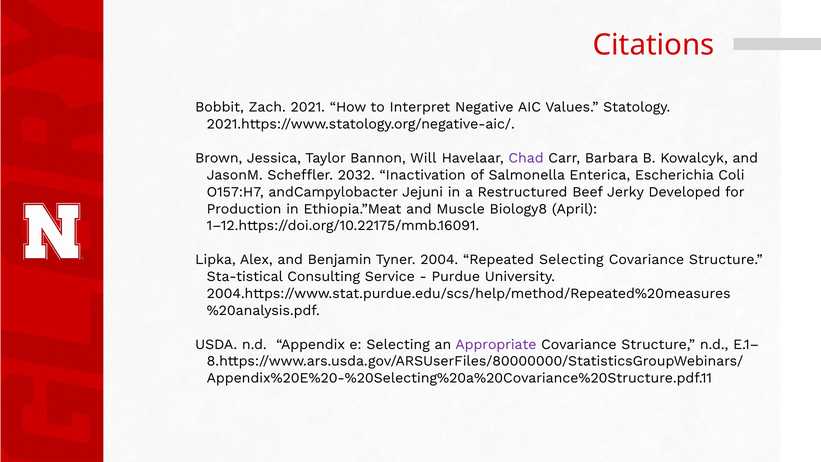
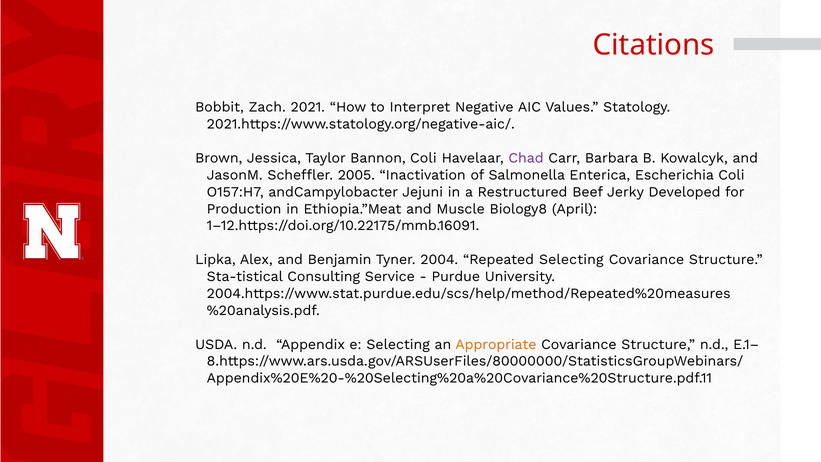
Bannon Will: Will -> Coli (423, 158)
2032: 2032 -> 2005 (356, 175)
Appropriate colour: purple -> orange (496, 344)
